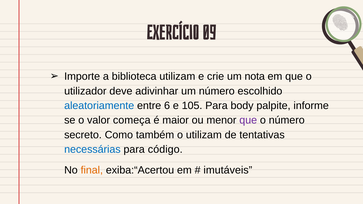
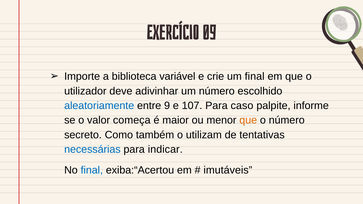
biblioteca utilizam: utilizam -> variável (177, 77)
um nota: nota -> final (255, 77)
6: 6 -> 9 (167, 106)
105: 105 -> 107 (192, 106)
body: body -> caso (242, 106)
que colour: purple -> orange (248, 120)
código: código -> indicar (165, 150)
final colour: orange -> blue (92, 170)
